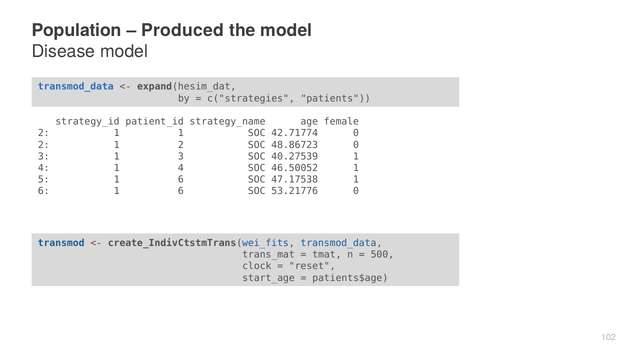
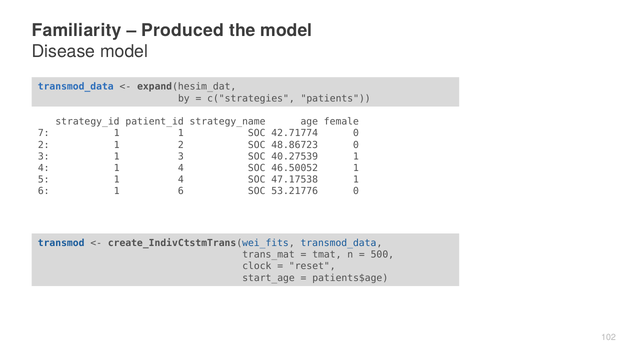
Population: Population -> Familiarity (77, 30)
2: 2 -> 7 (44, 133)
5 1 6: 6 -> 4 (181, 180)
